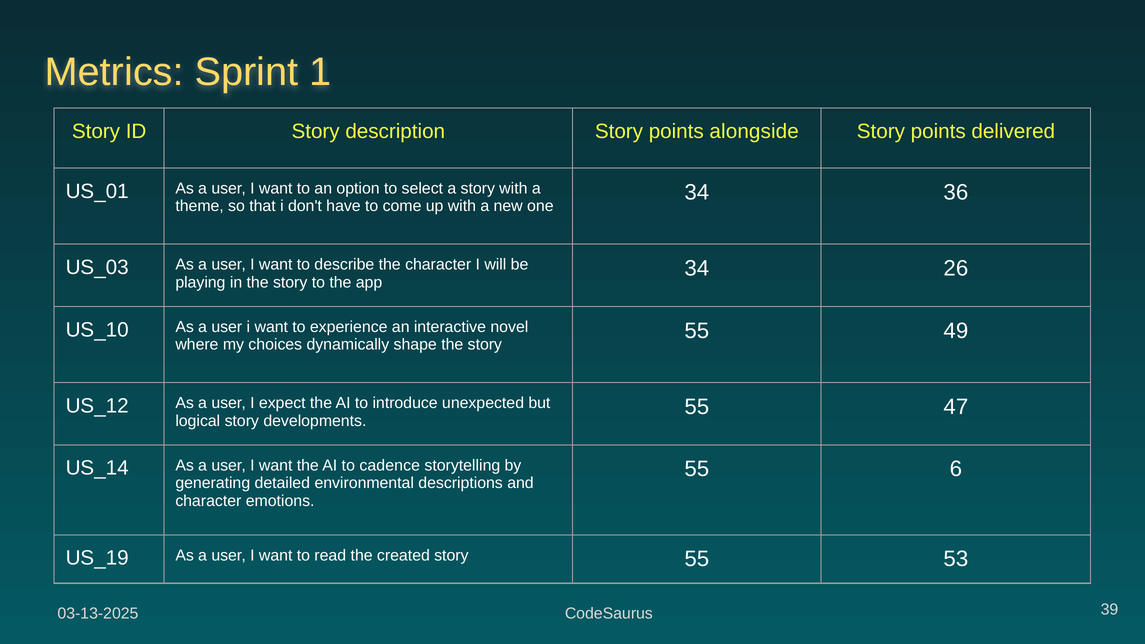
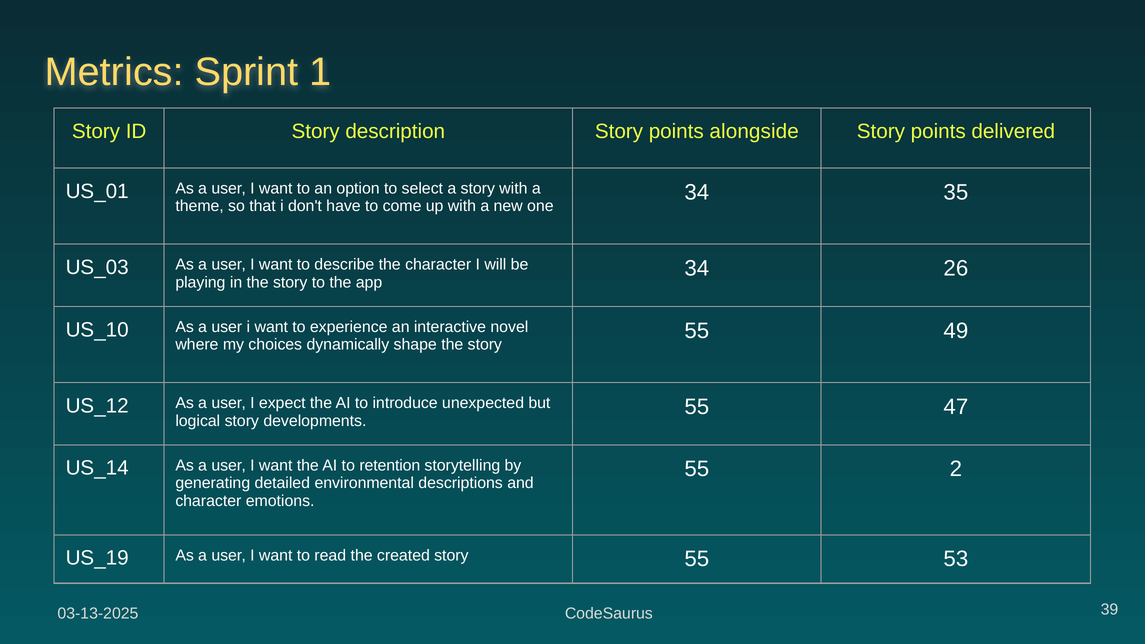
36: 36 -> 35 (956, 192)
cadence: cadence -> retention (390, 465)
6: 6 -> 2 (956, 469)
